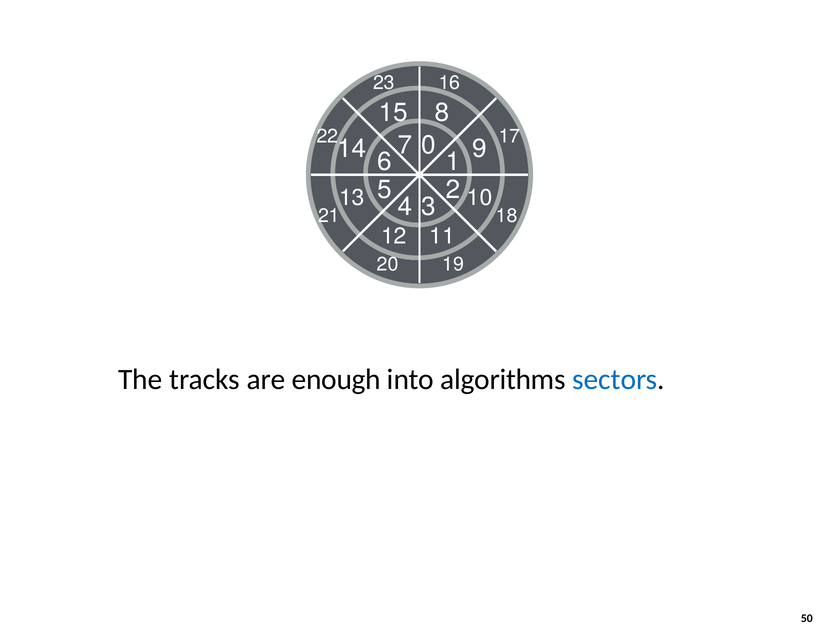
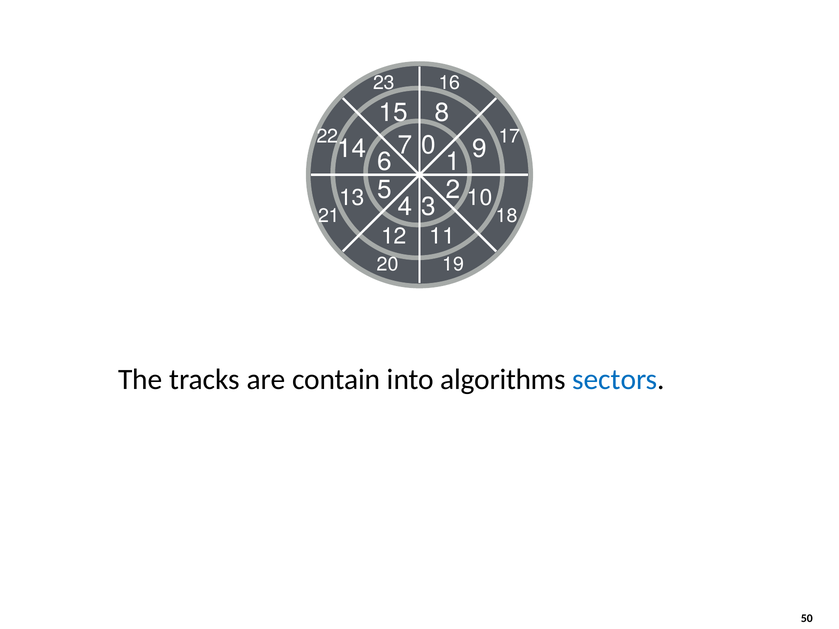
enough: enough -> contain (336, 380)
